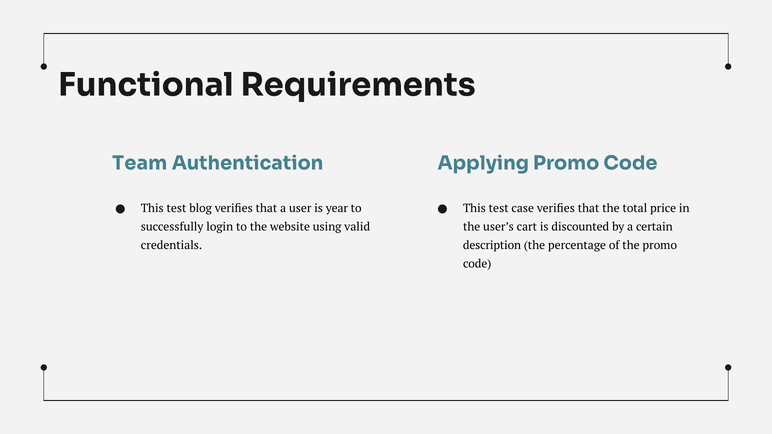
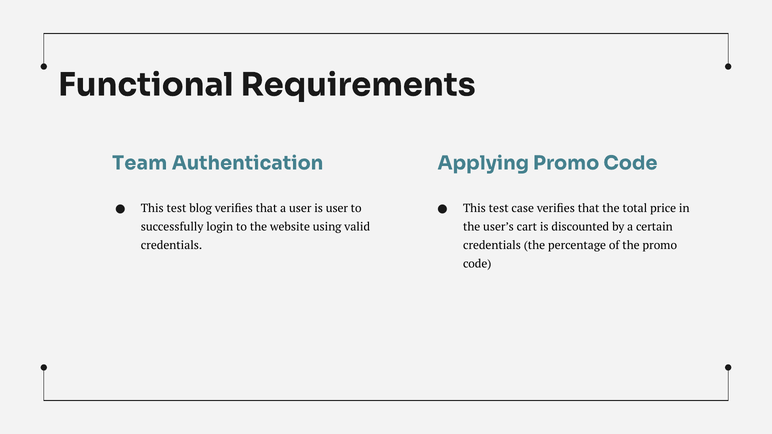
is year: year -> user (337, 209)
description: description -> credentials (492, 245)
